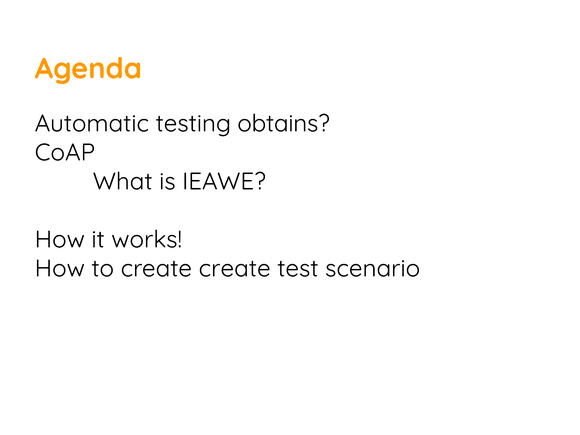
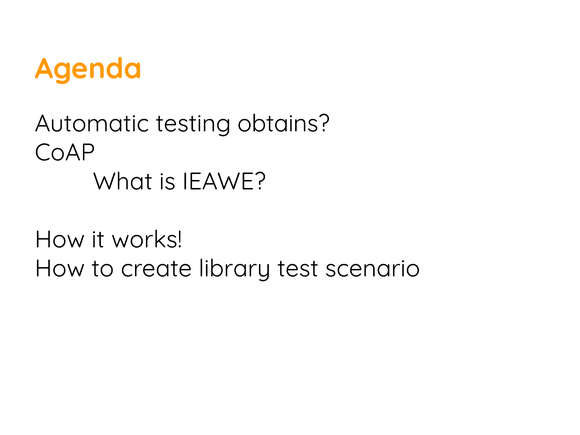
create create: create -> library (235, 268)
